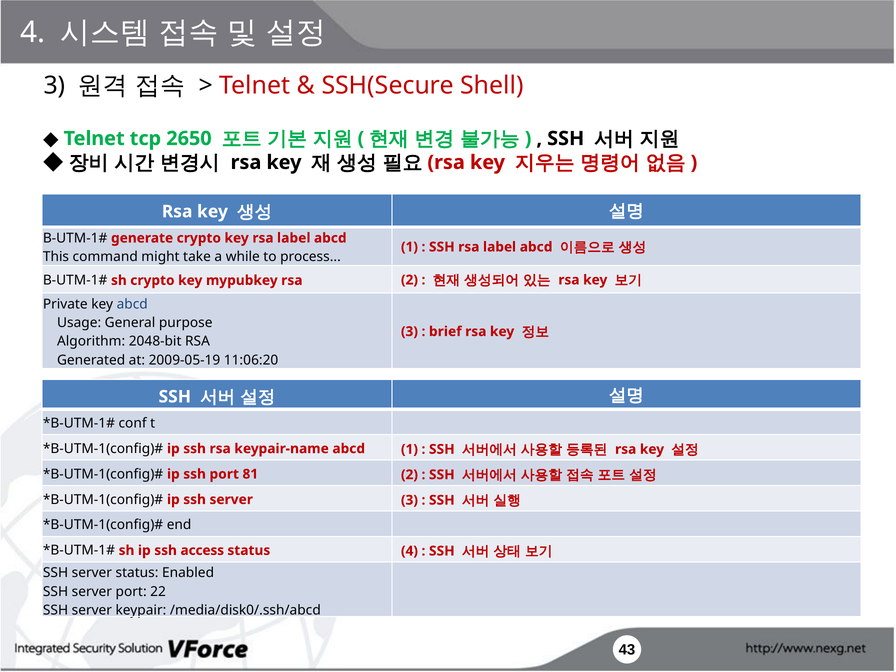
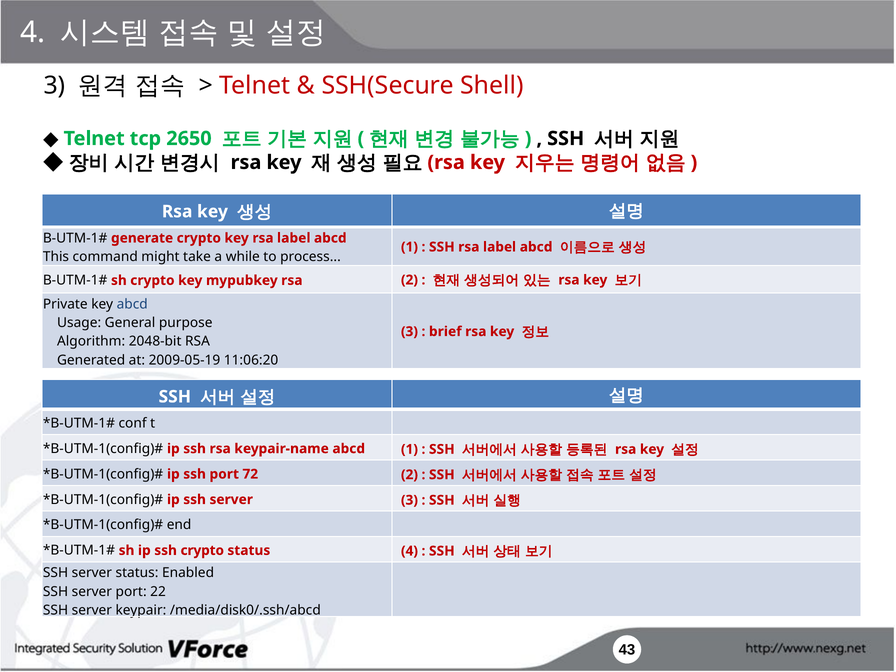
81: 81 -> 72 (250, 474)
ssh access: access -> crypto (202, 550)
